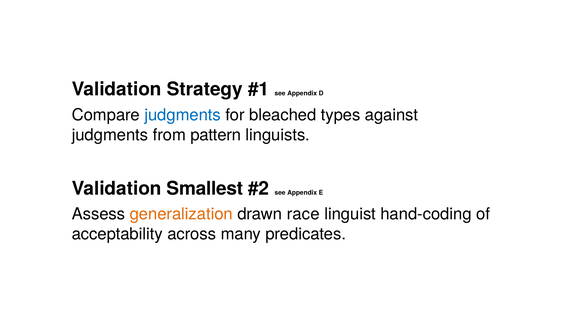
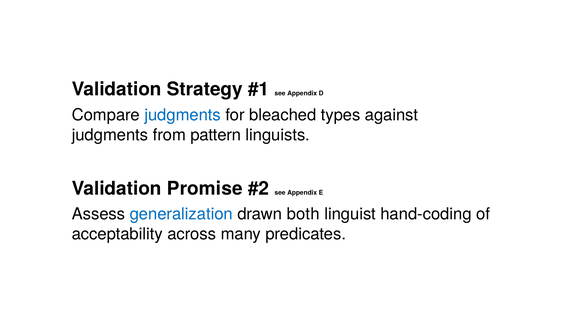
Smallest: Smallest -> Promise (205, 188)
generalization colour: orange -> blue (181, 214)
race: race -> both (303, 214)
